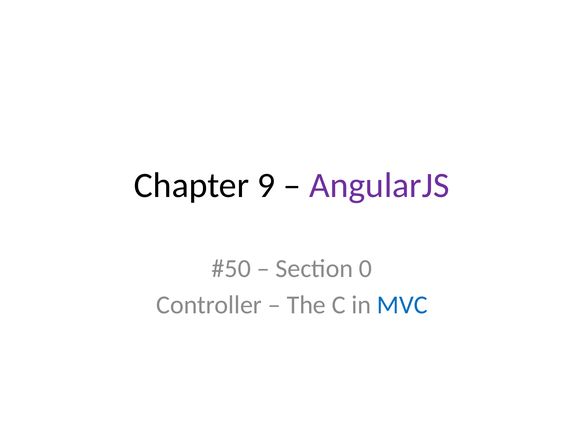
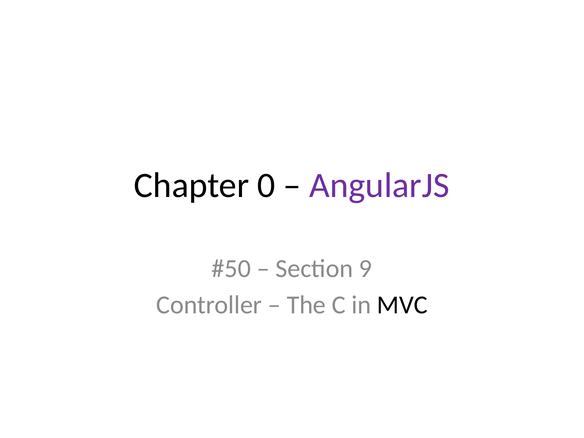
9: 9 -> 0 (266, 185)
0: 0 -> 9 (366, 269)
MVC colour: blue -> black (402, 305)
